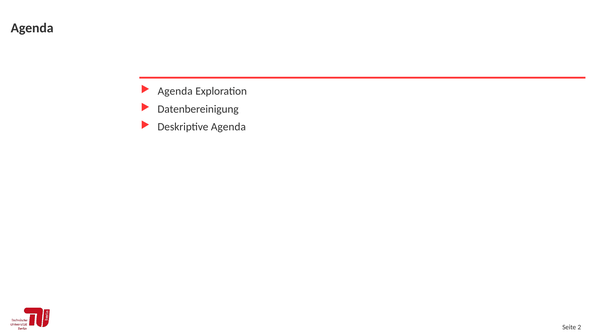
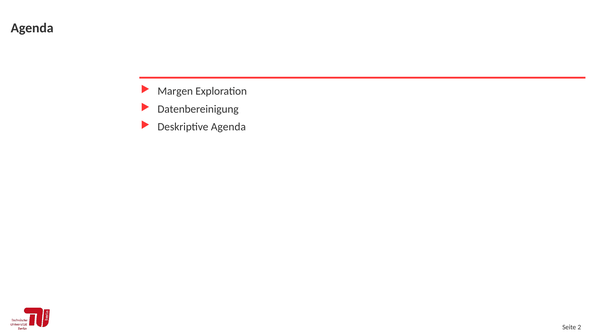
Agenda: Agenda -> Margen (175, 91)
